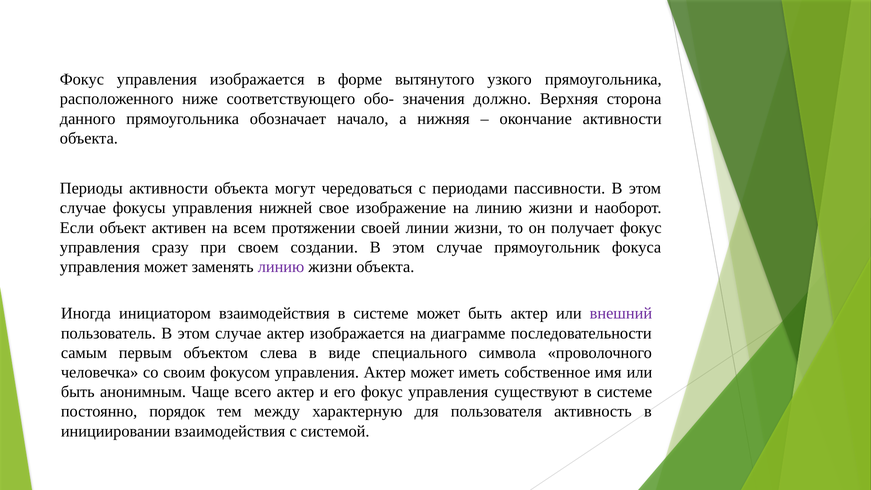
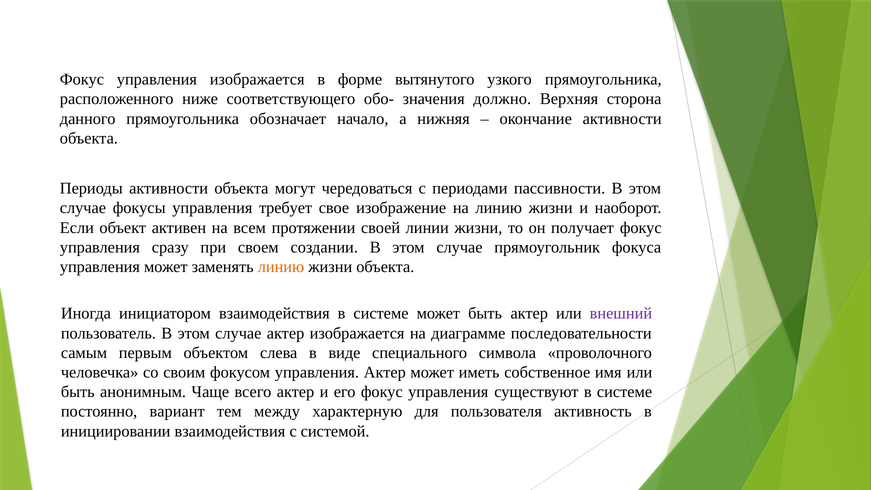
нижней: нижней -> требует (286, 208)
линию colour: purple -> orange (281, 267)
порядок: порядок -> вариант (177, 412)
